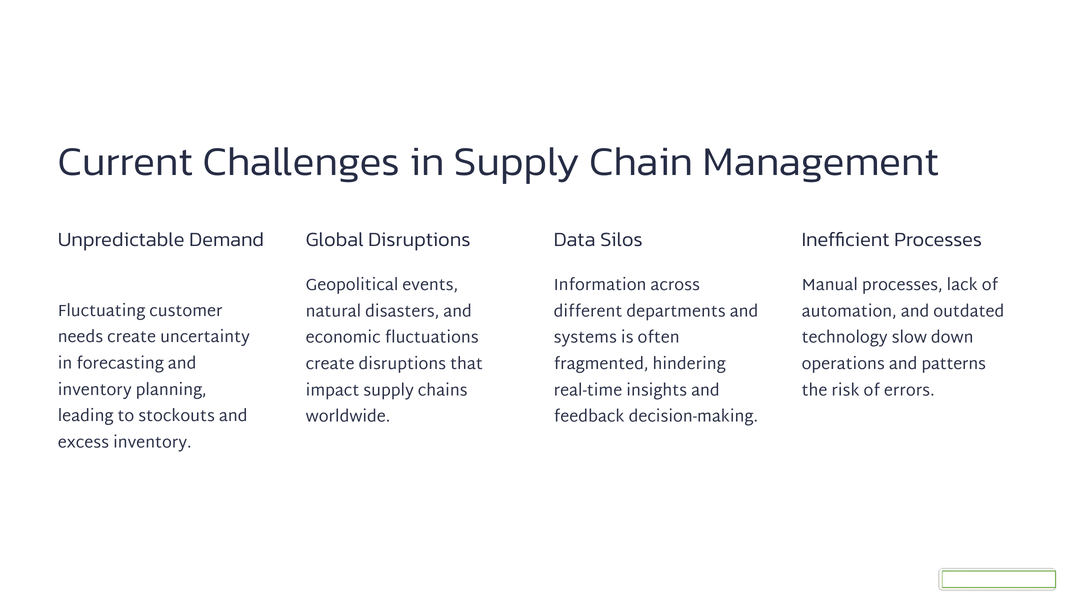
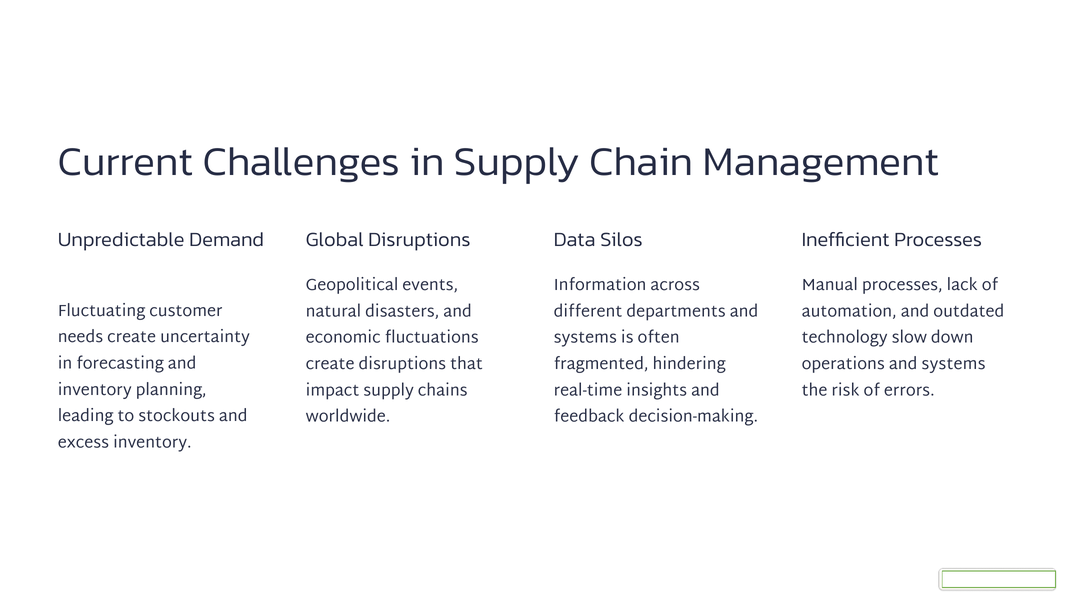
operations and patterns: patterns -> systems (954, 364)
